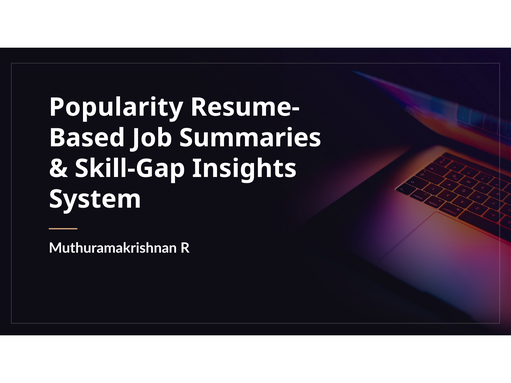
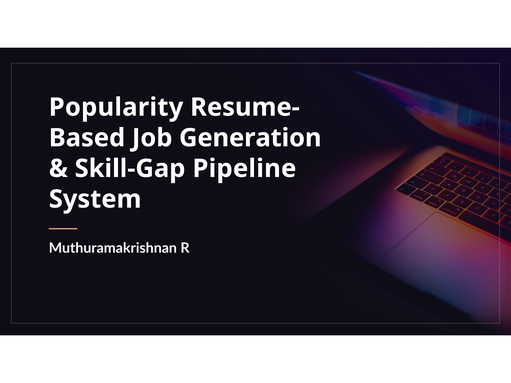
Summaries: Summaries -> Generation (250, 138)
Insights: Insights -> Pipeline (244, 169)
